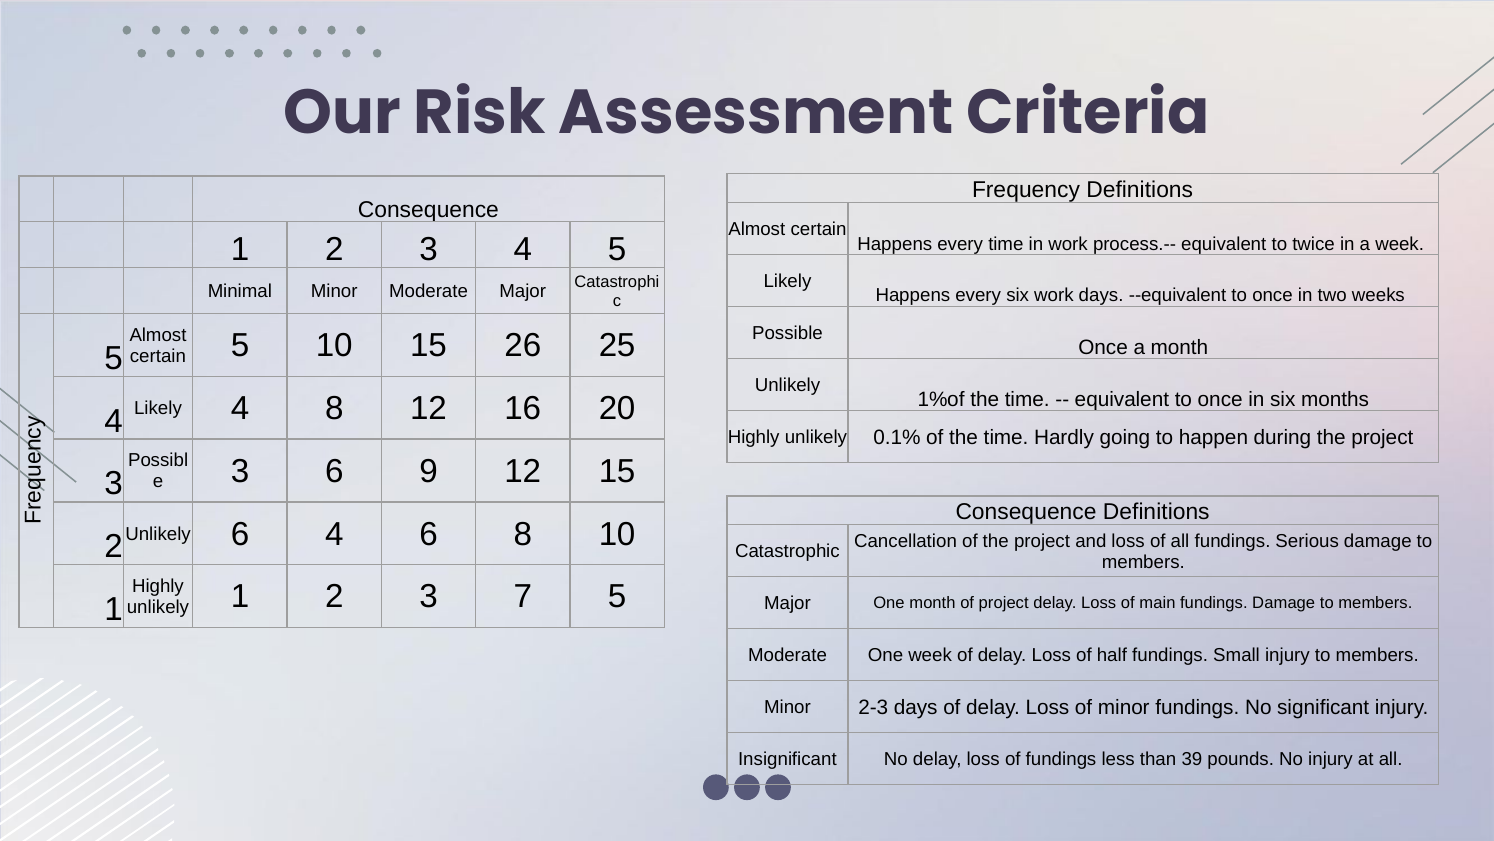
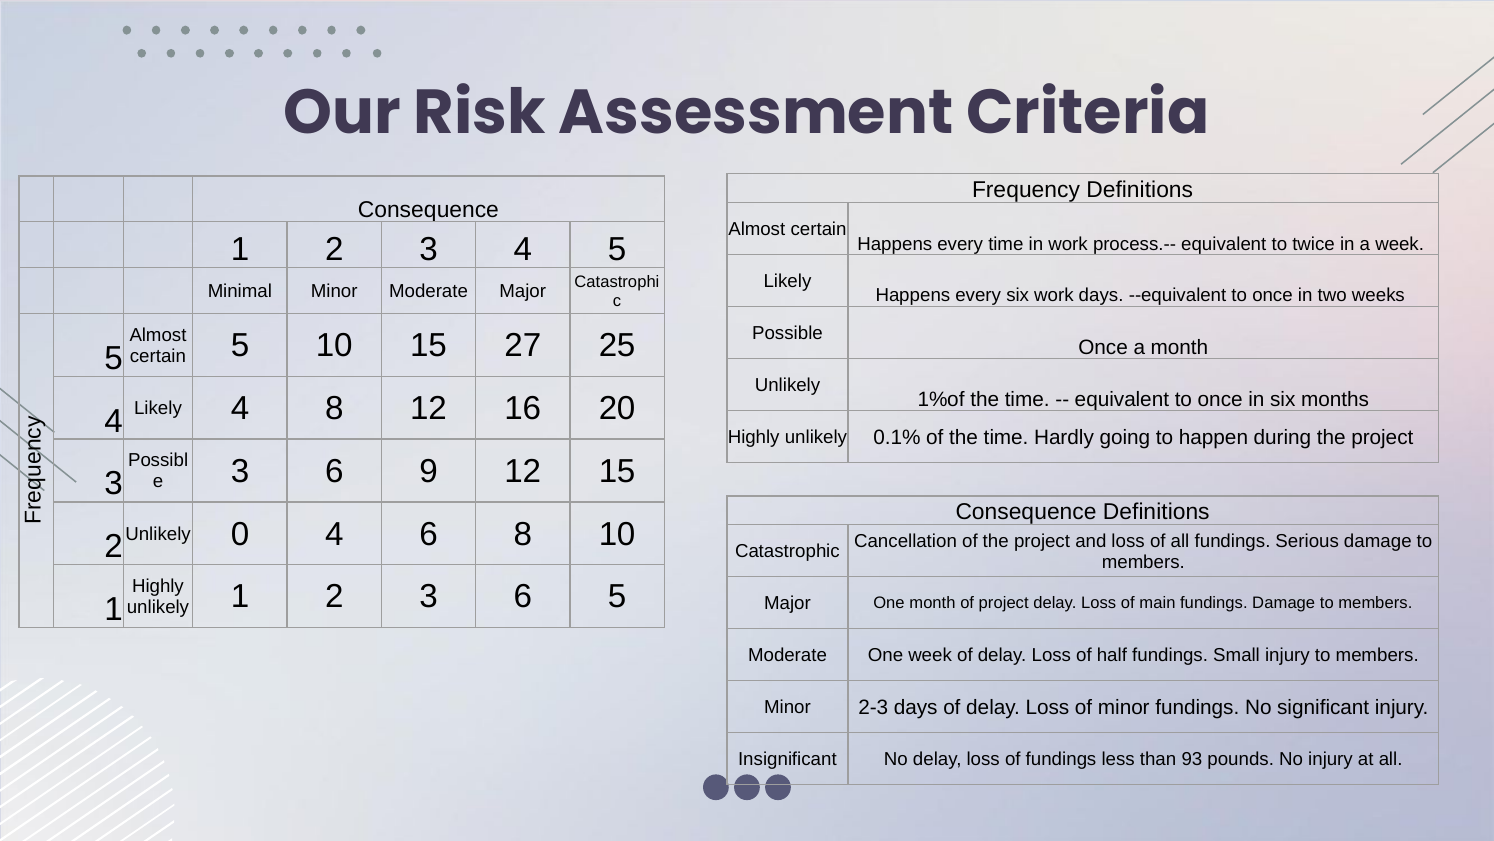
26: 26 -> 27 (523, 346)
Unlikely 6: 6 -> 0 (240, 534)
2 3 7: 7 -> 6 (523, 596)
39: 39 -> 93 (1192, 759)
